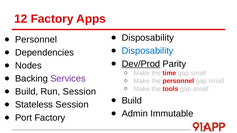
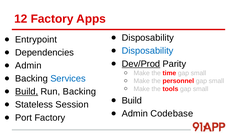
Personnel: Personnel -> Entrypoint (36, 40)
Nodes: Nodes -> Admin (28, 66)
Services colour: purple -> blue (68, 79)
Build underline: none -> present (27, 92)
Run Session: Session -> Backing (79, 92)
Immutable: Immutable -> Codebase (172, 114)
